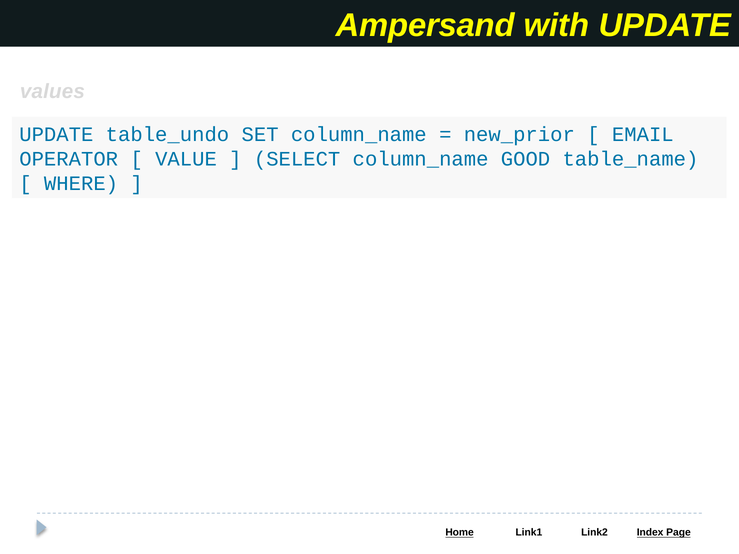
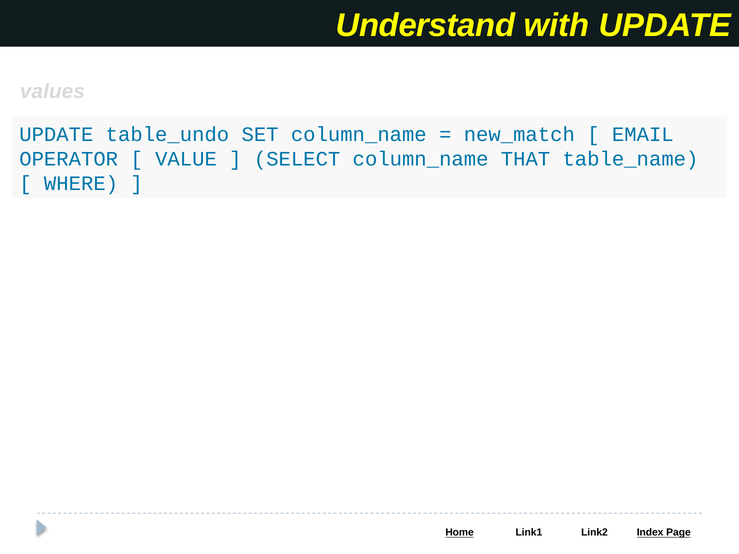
Ampersand: Ampersand -> Understand (425, 26)
new_prior: new_prior -> new_match (519, 134)
GOOD: GOOD -> THAT (526, 159)
